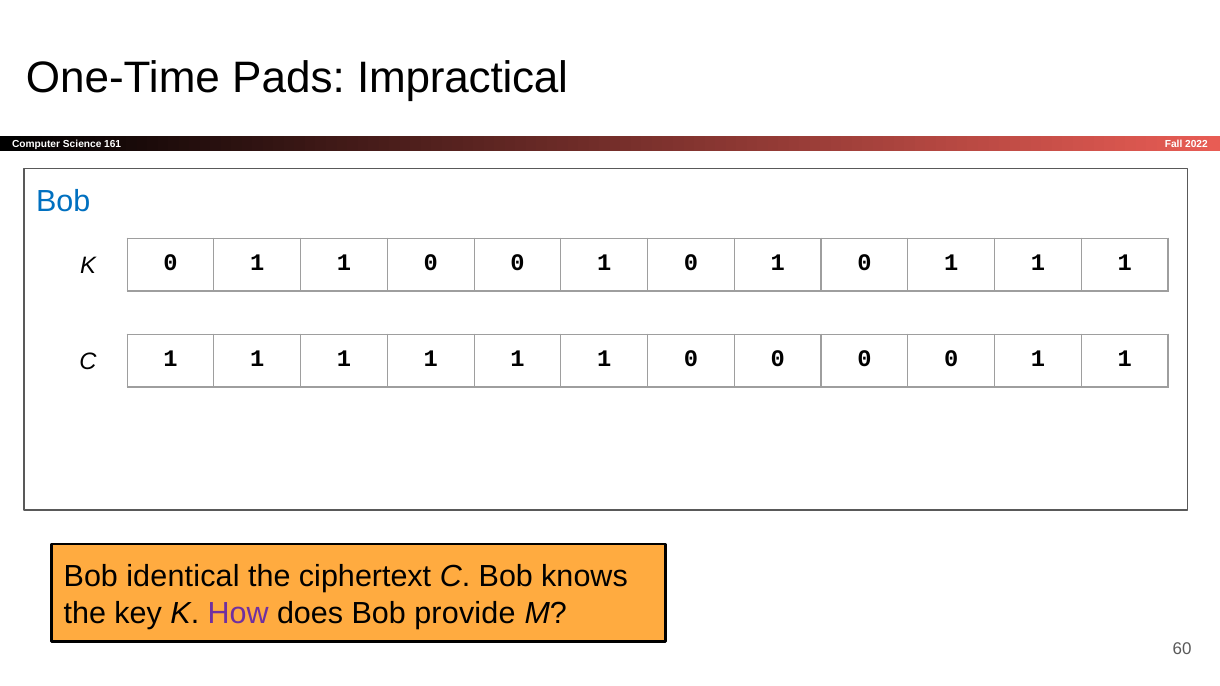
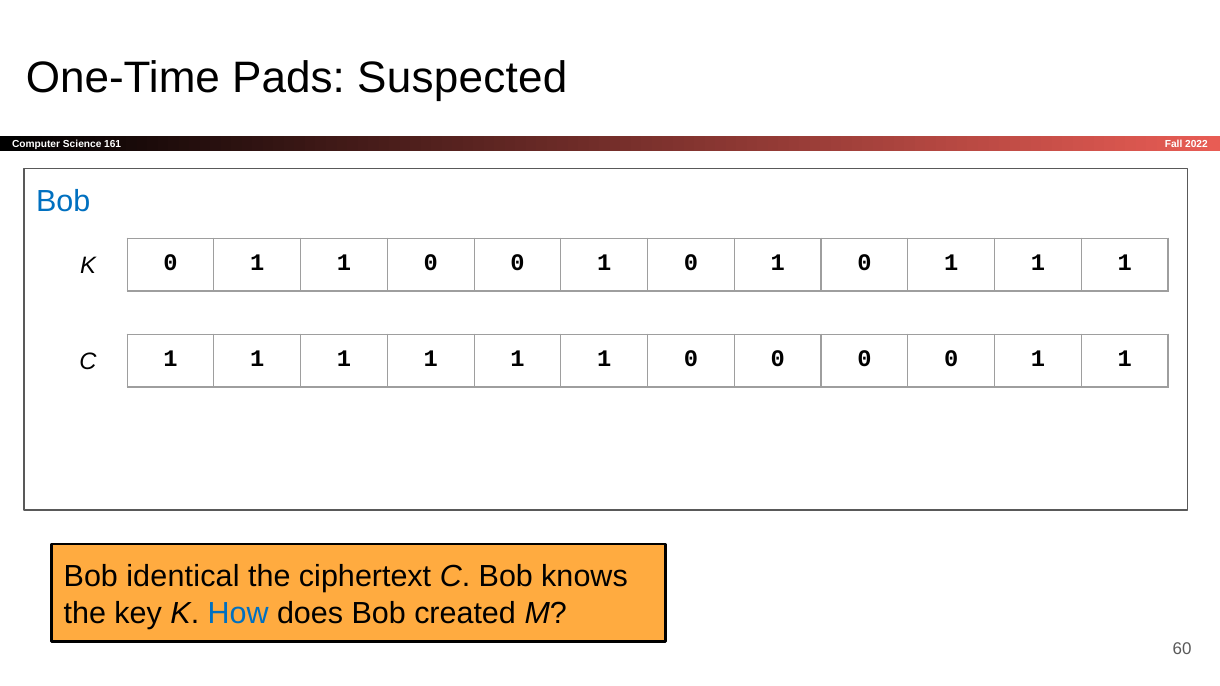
Impractical: Impractical -> Suspected (462, 78)
How colour: purple -> blue (238, 613)
provide: provide -> created (465, 613)
